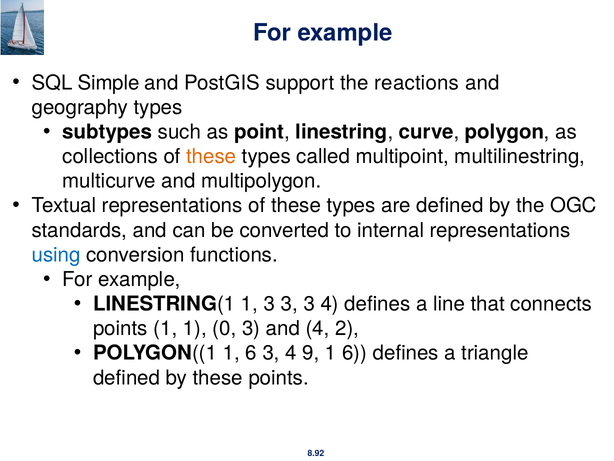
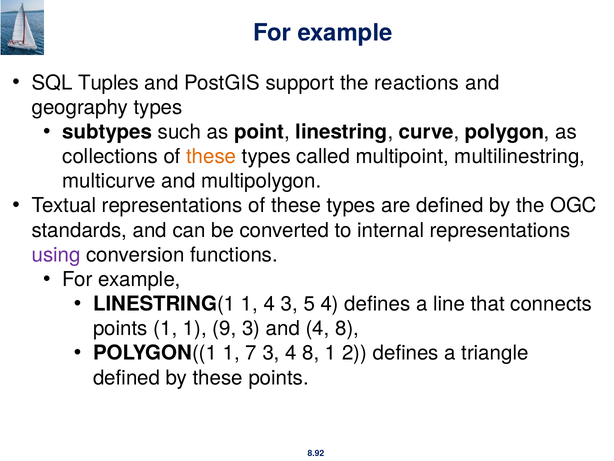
Simple: Simple -> Tuples (109, 83)
using colour: blue -> purple (56, 255)
1 3: 3 -> 4 (269, 304)
3: 3 -> 5 (309, 304)
0: 0 -> 9 (224, 328)
and 4 2: 2 -> 8 (347, 328)
POLYGON((1 1 6: 6 -> 7 (251, 353)
3 4 9: 9 -> 8 (311, 353)
6: 6 -> 2 (355, 353)
